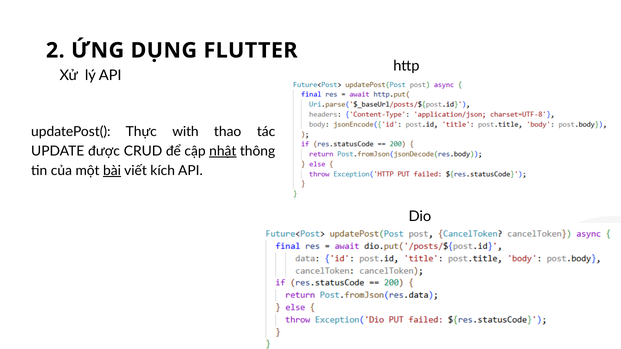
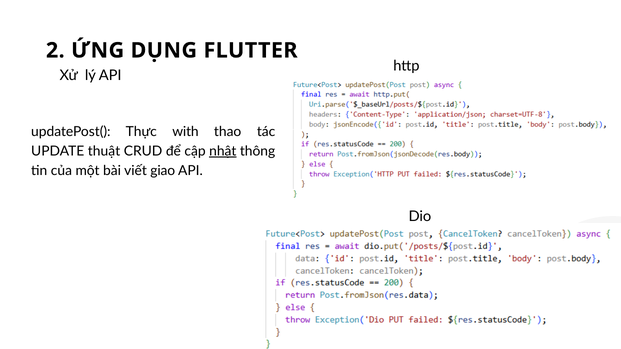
được: được -> thuật (104, 151)
bài underline: present -> none (112, 171)
kích: kích -> giao (163, 171)
